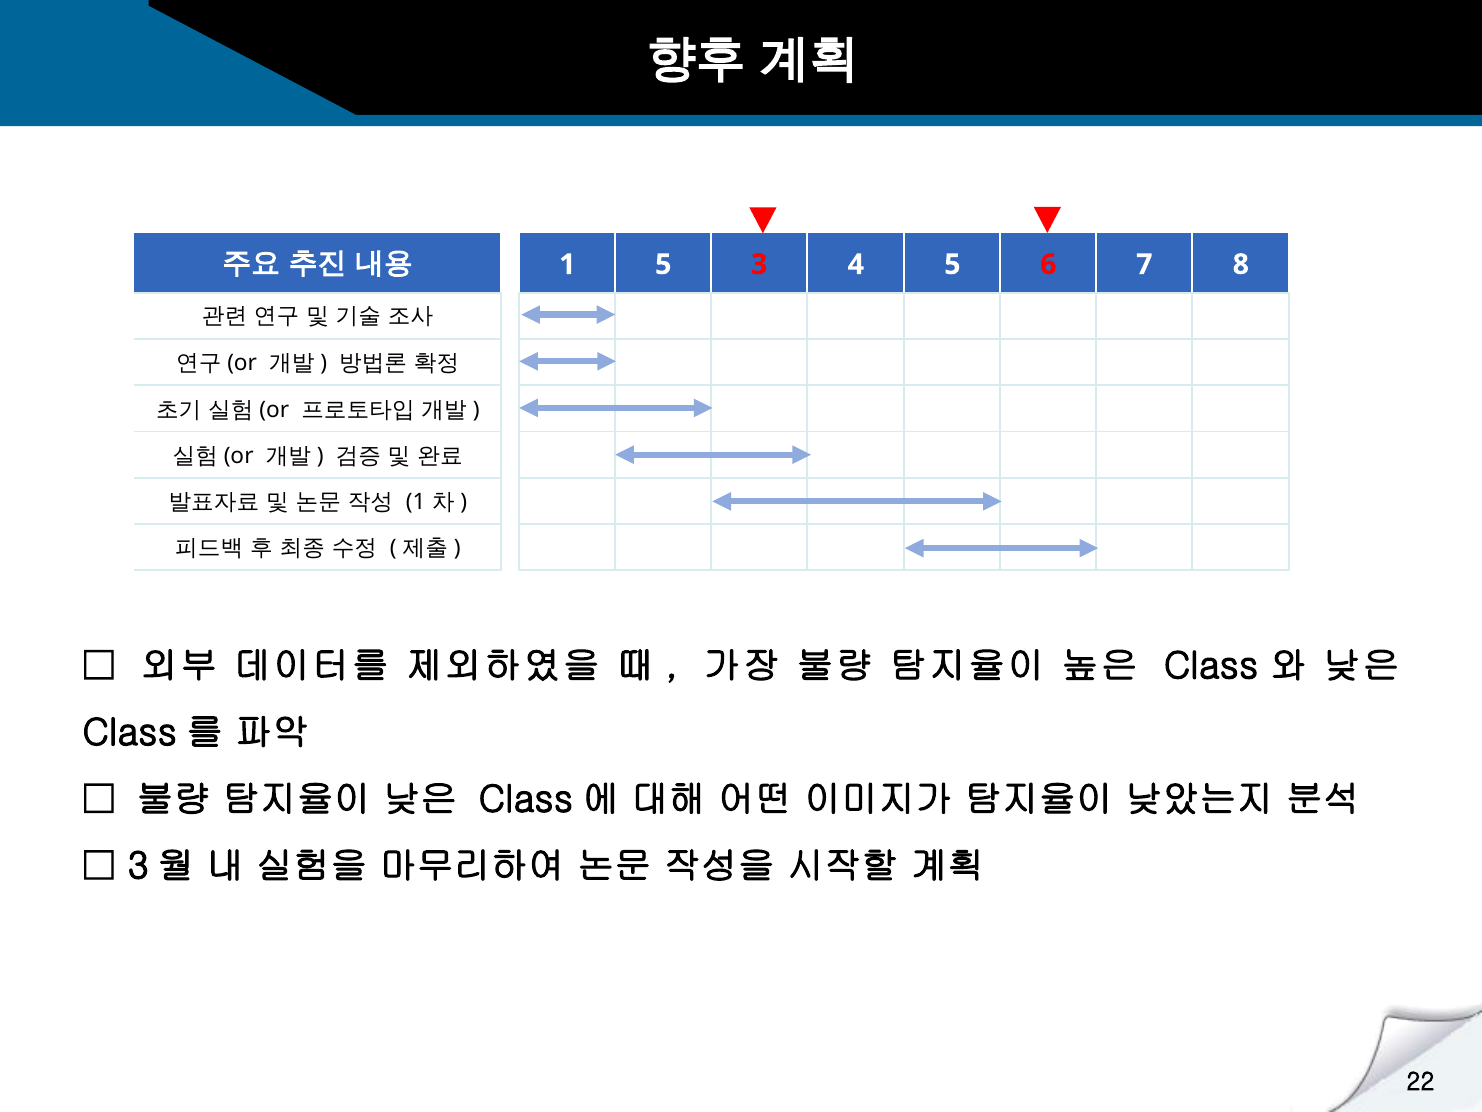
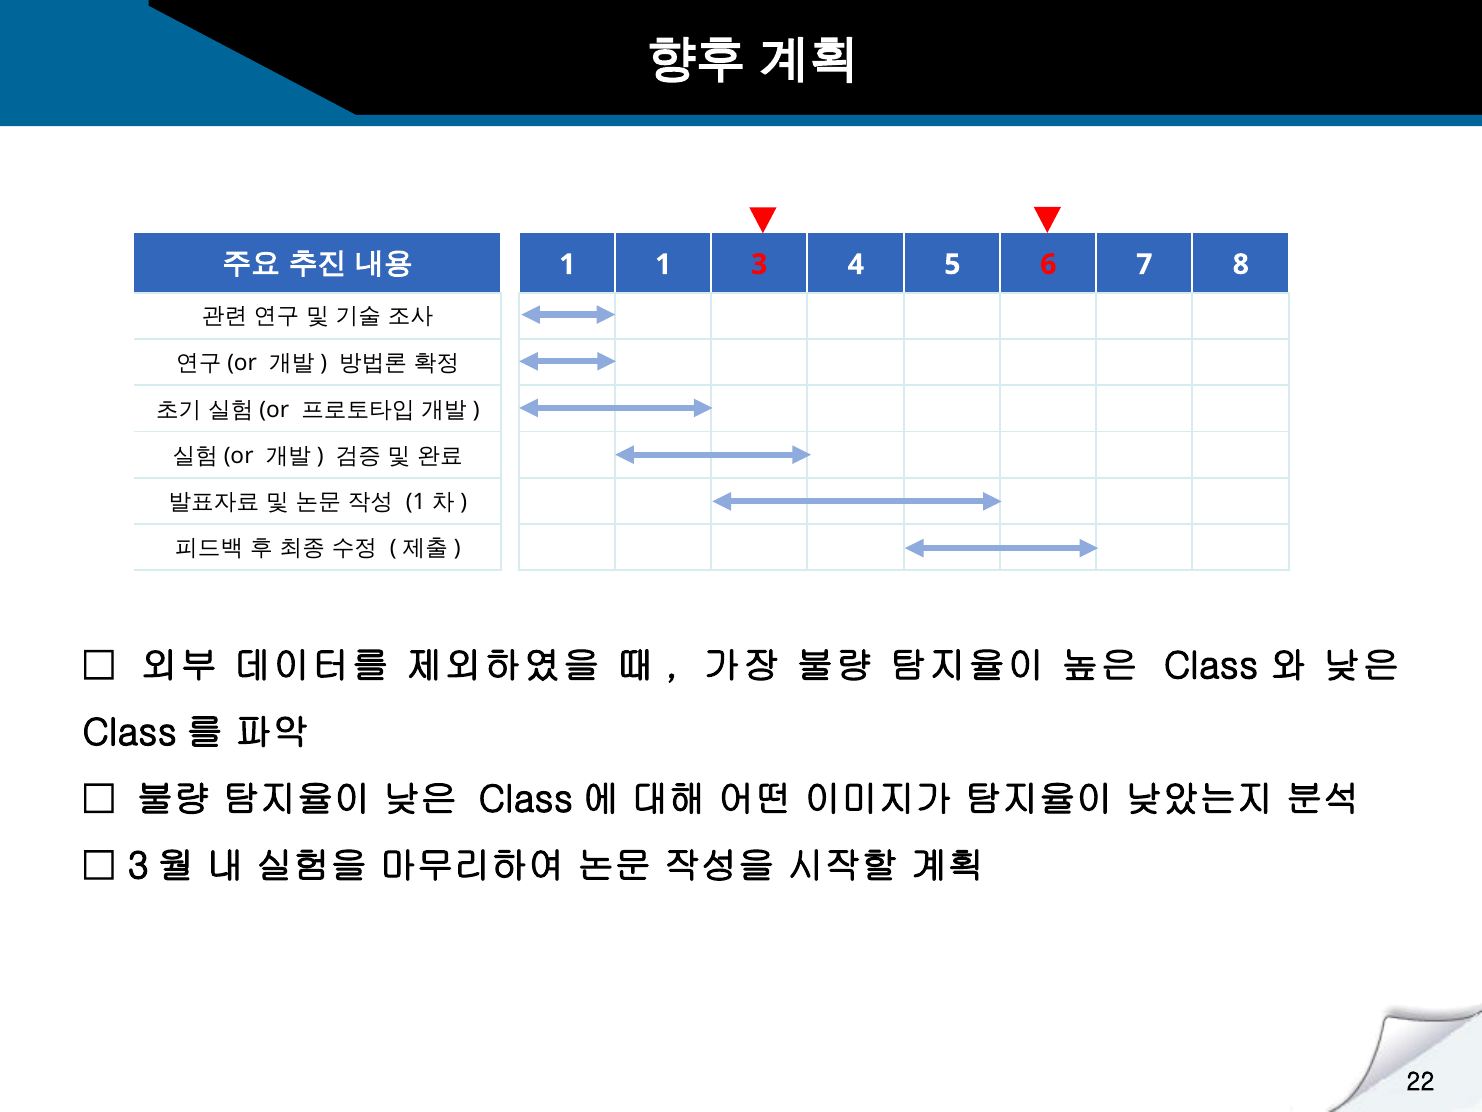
1 5: 5 -> 1 (663, 264)
